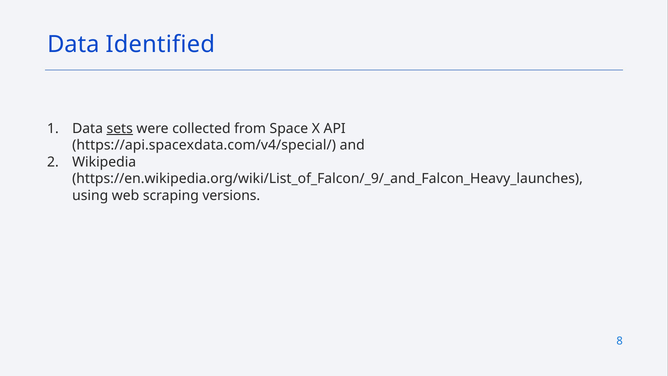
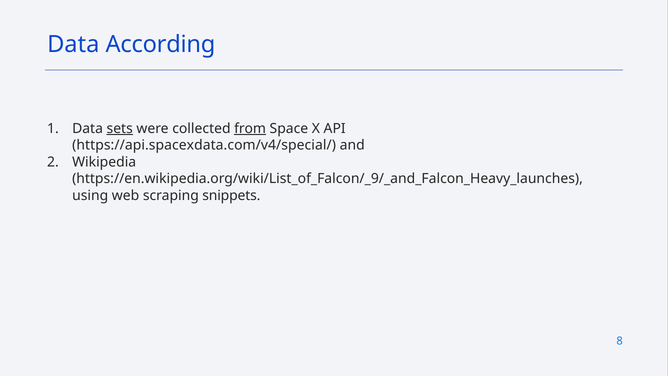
Identified: Identified -> According (160, 45)
from underline: none -> present (250, 129)
versions: versions -> snippets (231, 195)
